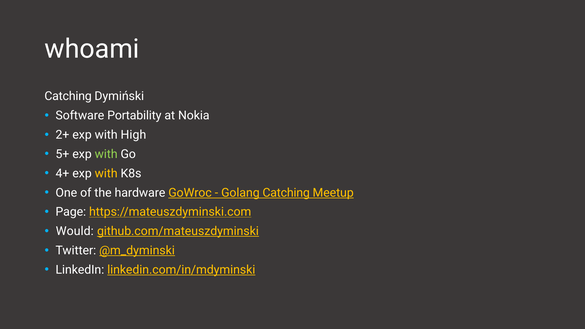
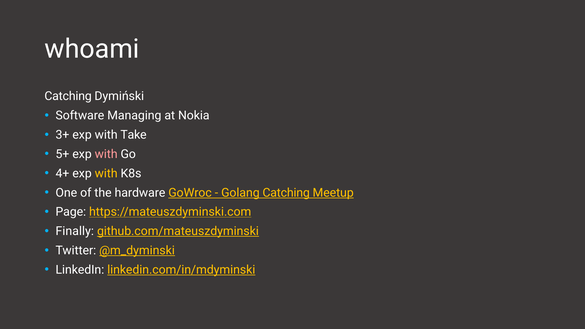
Portability: Portability -> Managing (134, 116)
2+: 2+ -> 3+ (62, 135)
High: High -> Take (134, 135)
with colour: light green -> pink (106, 154)
Would: Would -> Finally (75, 231)
